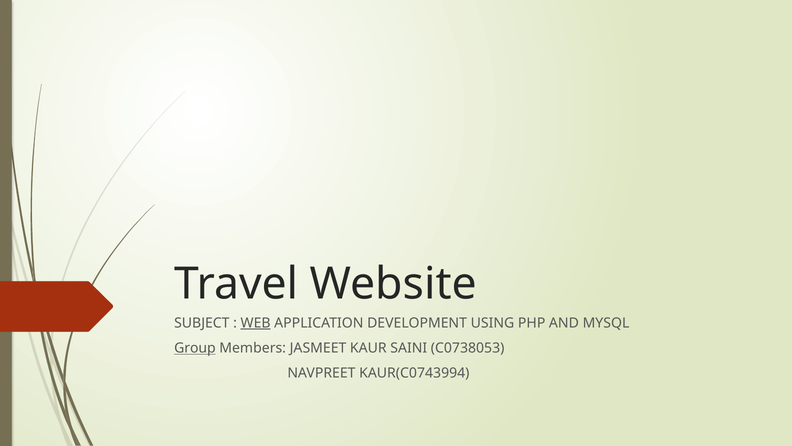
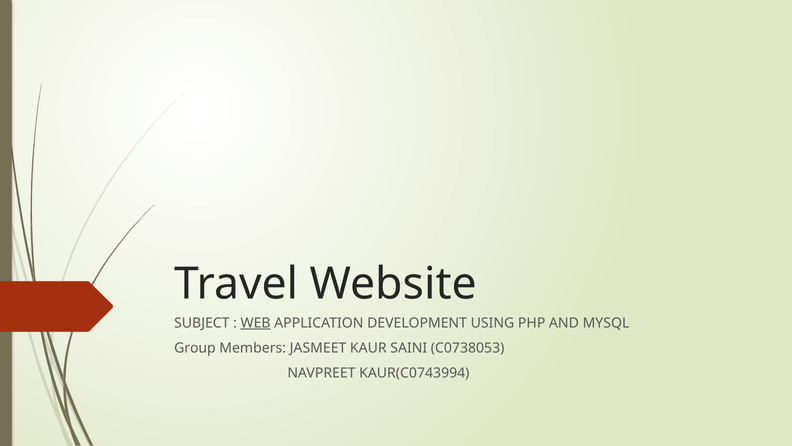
Group underline: present -> none (195, 348)
